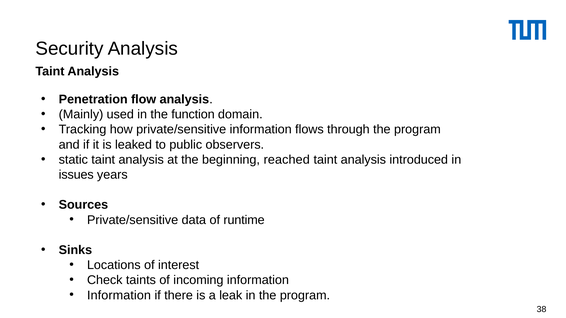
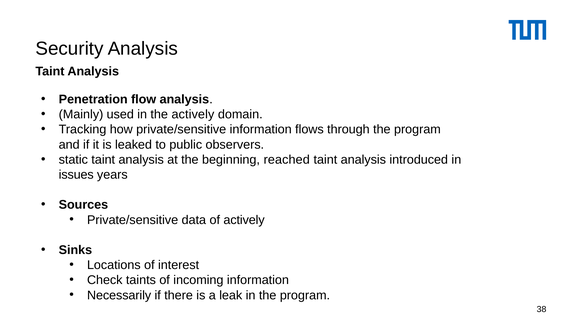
the function: function -> actively (193, 115)
of runtime: runtime -> actively (244, 220)
Information: Information -> Necessarily (119, 296)
